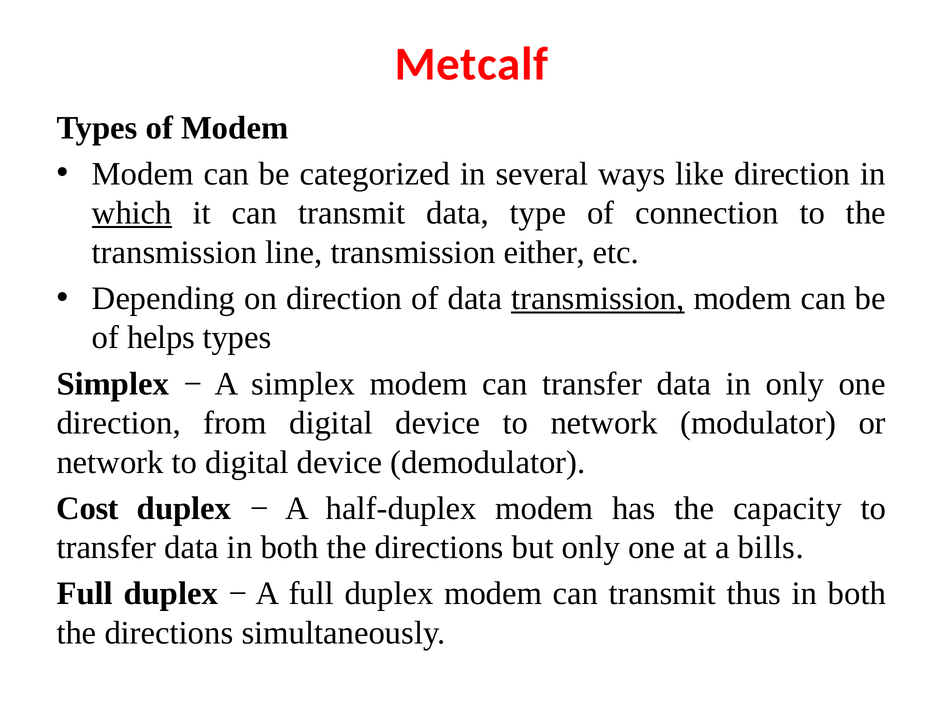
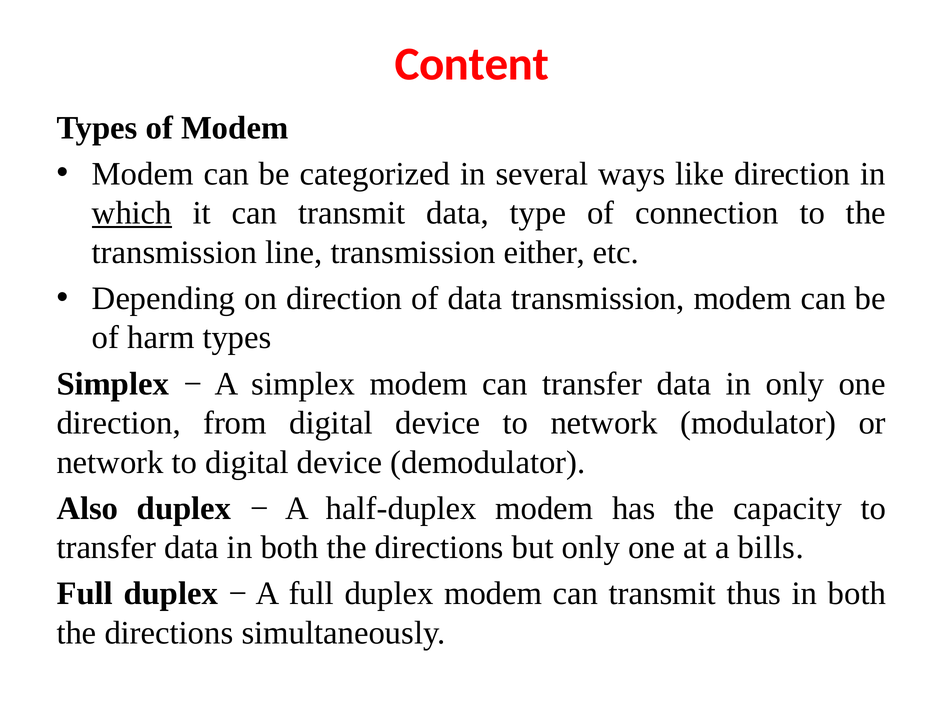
Metcalf: Metcalf -> Content (472, 64)
transmission underline: present -> none (598, 298)
helps: helps -> harm (161, 338)
Cost: Cost -> Also (87, 508)
